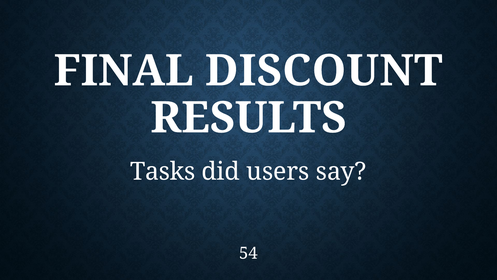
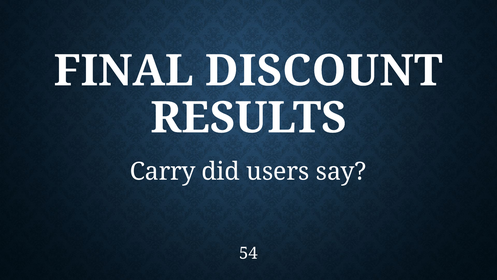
Tasks: Tasks -> Carry (163, 171)
